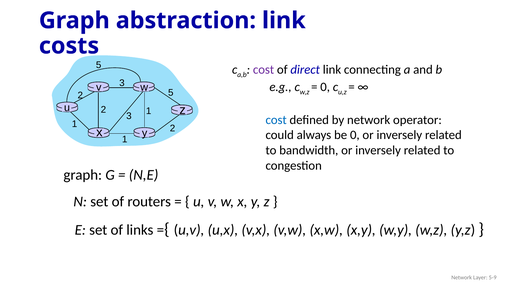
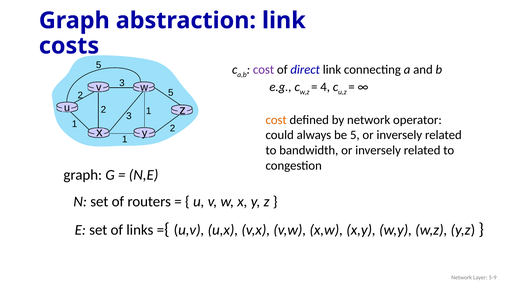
0: 0 -> 4 (325, 87)
cost colour: blue -> orange (276, 120)
be 0: 0 -> 5 (355, 135)
